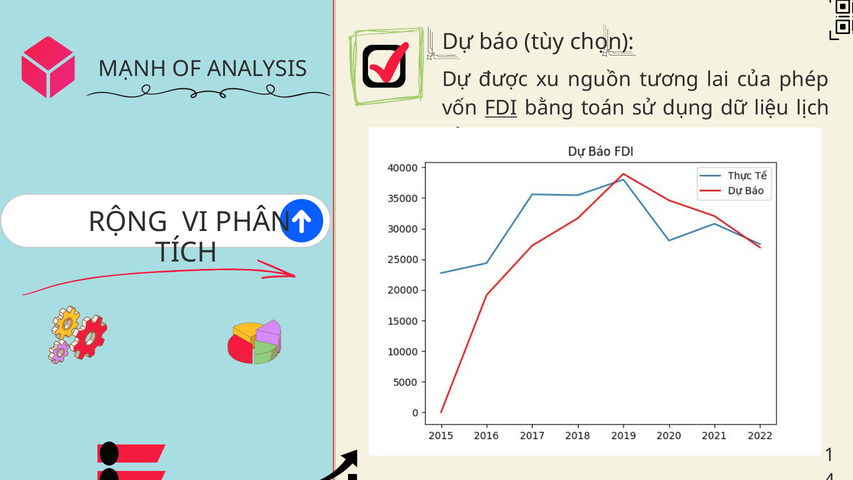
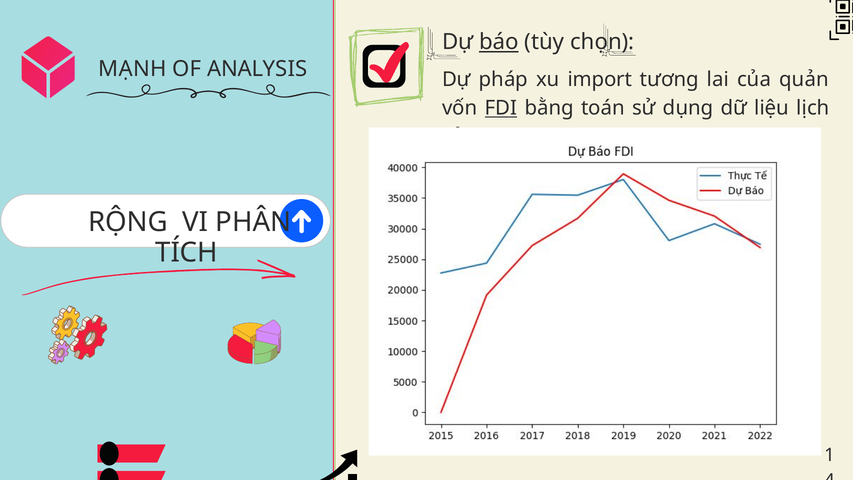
báo underline: none -> present (499, 42)
được: được -> pháp (503, 79)
nguồn: nguồn -> import (600, 79)
phép: phép -> quản (804, 79)
